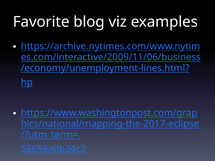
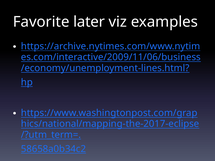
blog: blog -> later (89, 22)
